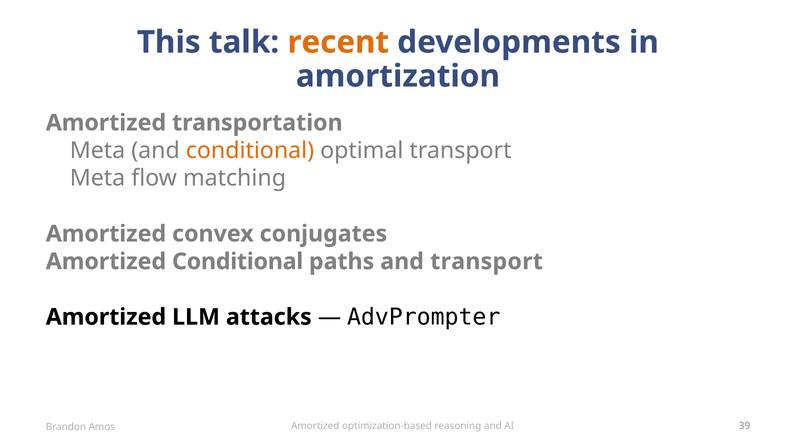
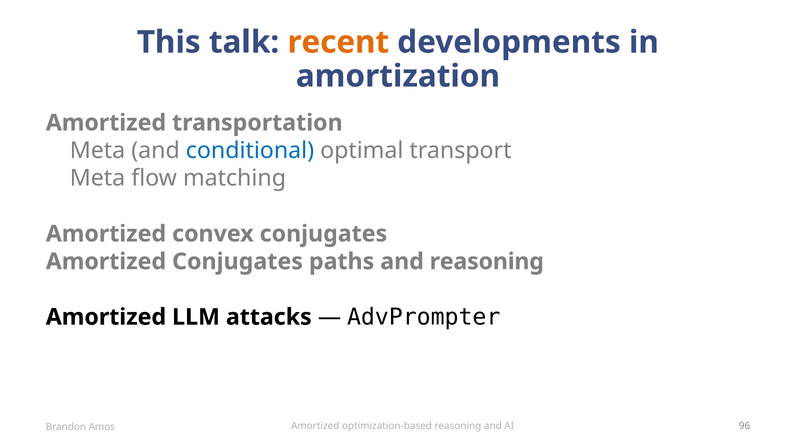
conditional colour: orange -> blue (250, 151)
Amortized Conditional: Conditional -> Conjugates (238, 262)
and transport: transport -> reasoning (487, 262)
39: 39 -> 96 (745, 427)
